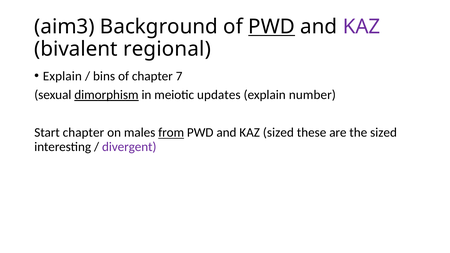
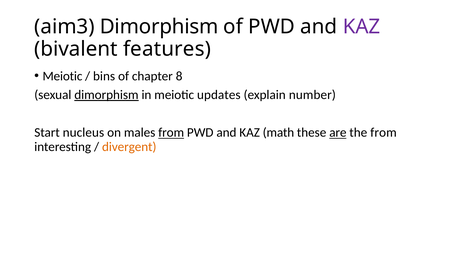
aim3 Background: Background -> Dimorphism (159, 27)
PWD underline: present -> none (272, 27)
regional: regional -> features (167, 49)
Explain: Explain -> Meiotic (62, 76)
7: 7 -> 8 (179, 76)
Start chapter: chapter -> nucleus (83, 133)
KAZ sized: sized -> math (278, 133)
are underline: none -> present (338, 133)
the sized: sized -> from (383, 133)
divergent colour: purple -> orange (129, 147)
